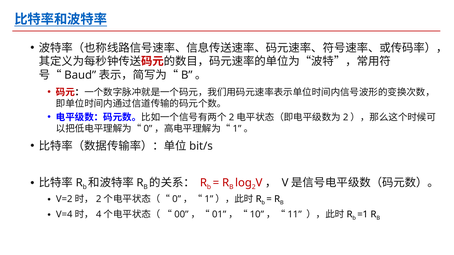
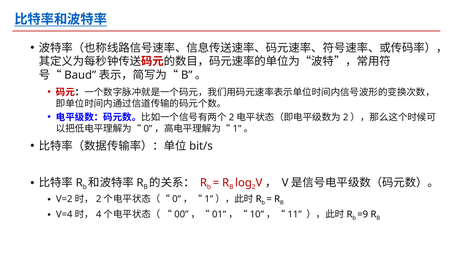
=1: =1 -> =9 (363, 215)
